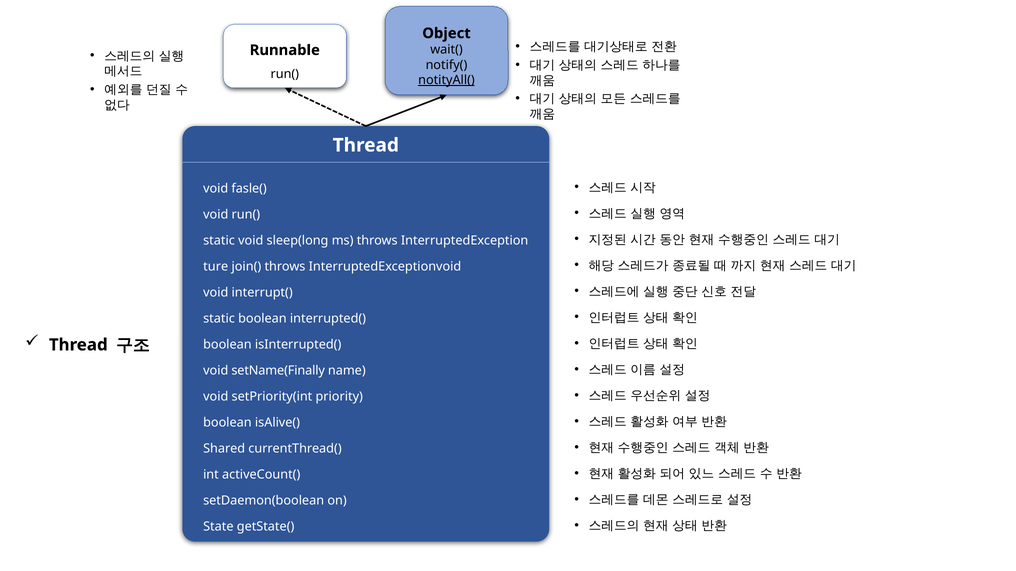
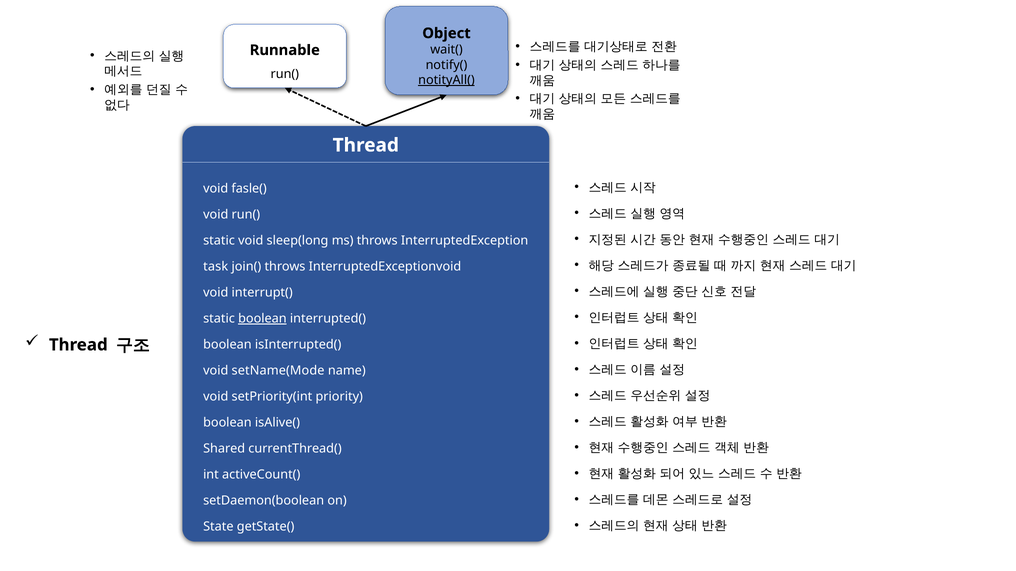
ture: ture -> task (216, 267)
boolean underline: none -> present (262, 319)
setName(Finally: setName(Finally -> setName(Mode (278, 371)
